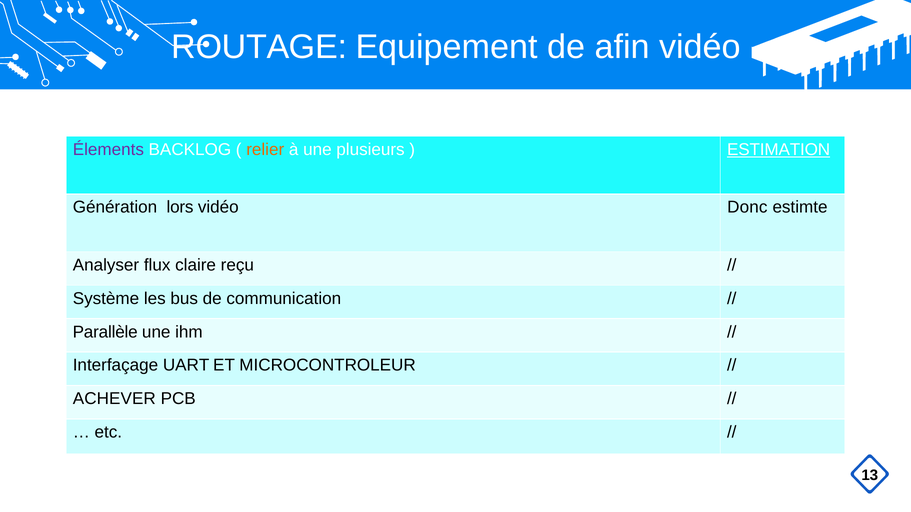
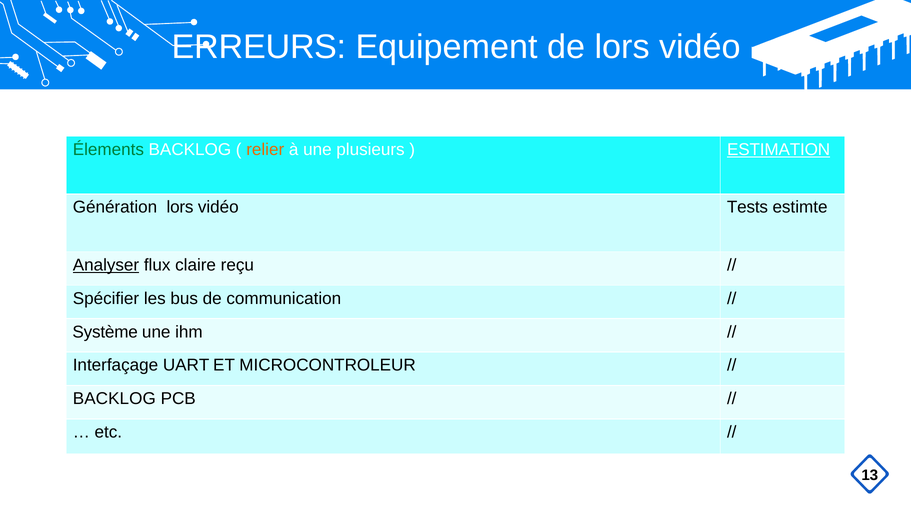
ROUTAGE: ROUTAGE -> ERREURS (259, 47)
de afin: afin -> lors (622, 47)
Élements colour: purple -> green (108, 150)
Donc: Donc -> Tests (747, 207)
Analyser underline: none -> present (106, 265)
Système: Système -> Spécifier (106, 299)
Parallèle: Parallèle -> Système (105, 332)
ACHEVER: ACHEVER -> BACKLOG (114, 399)
